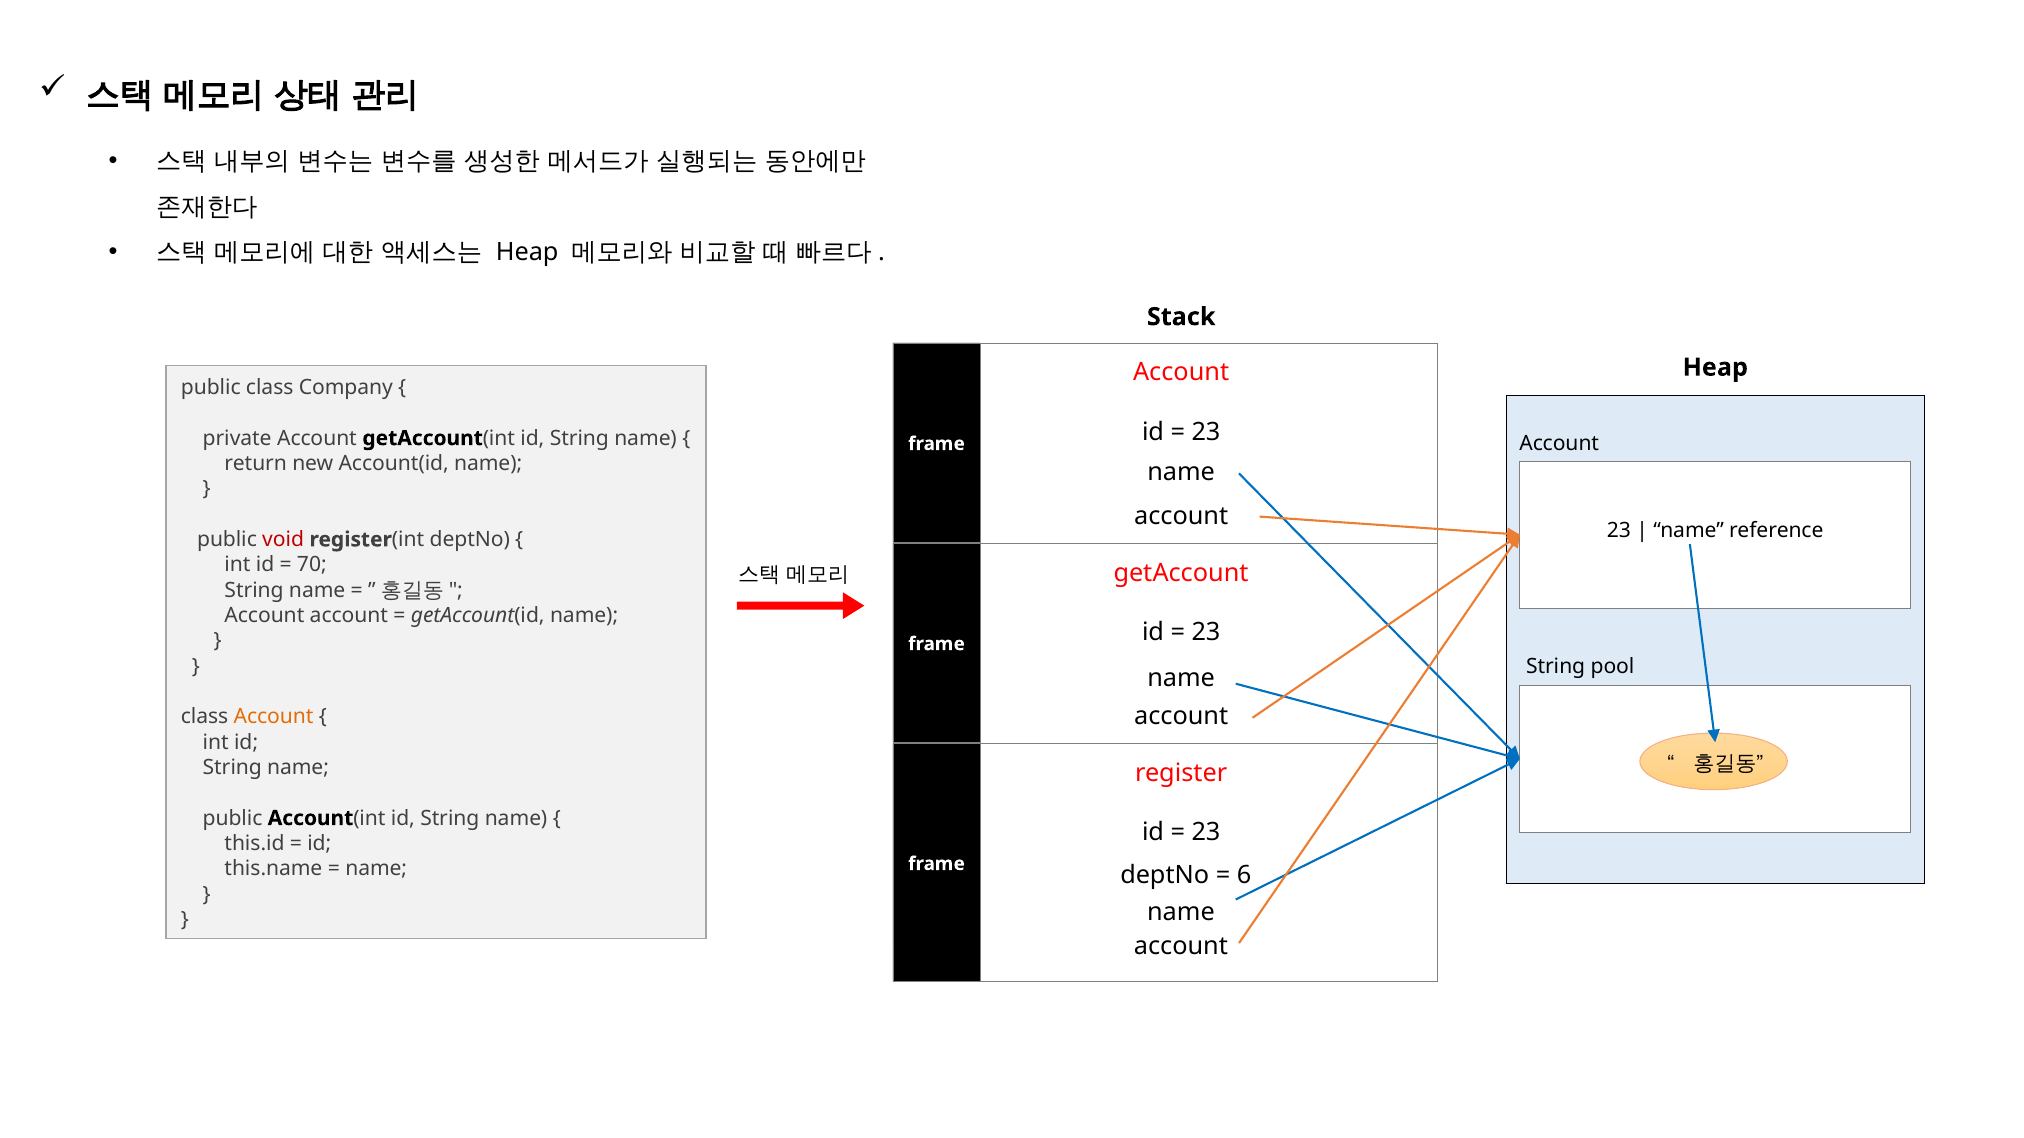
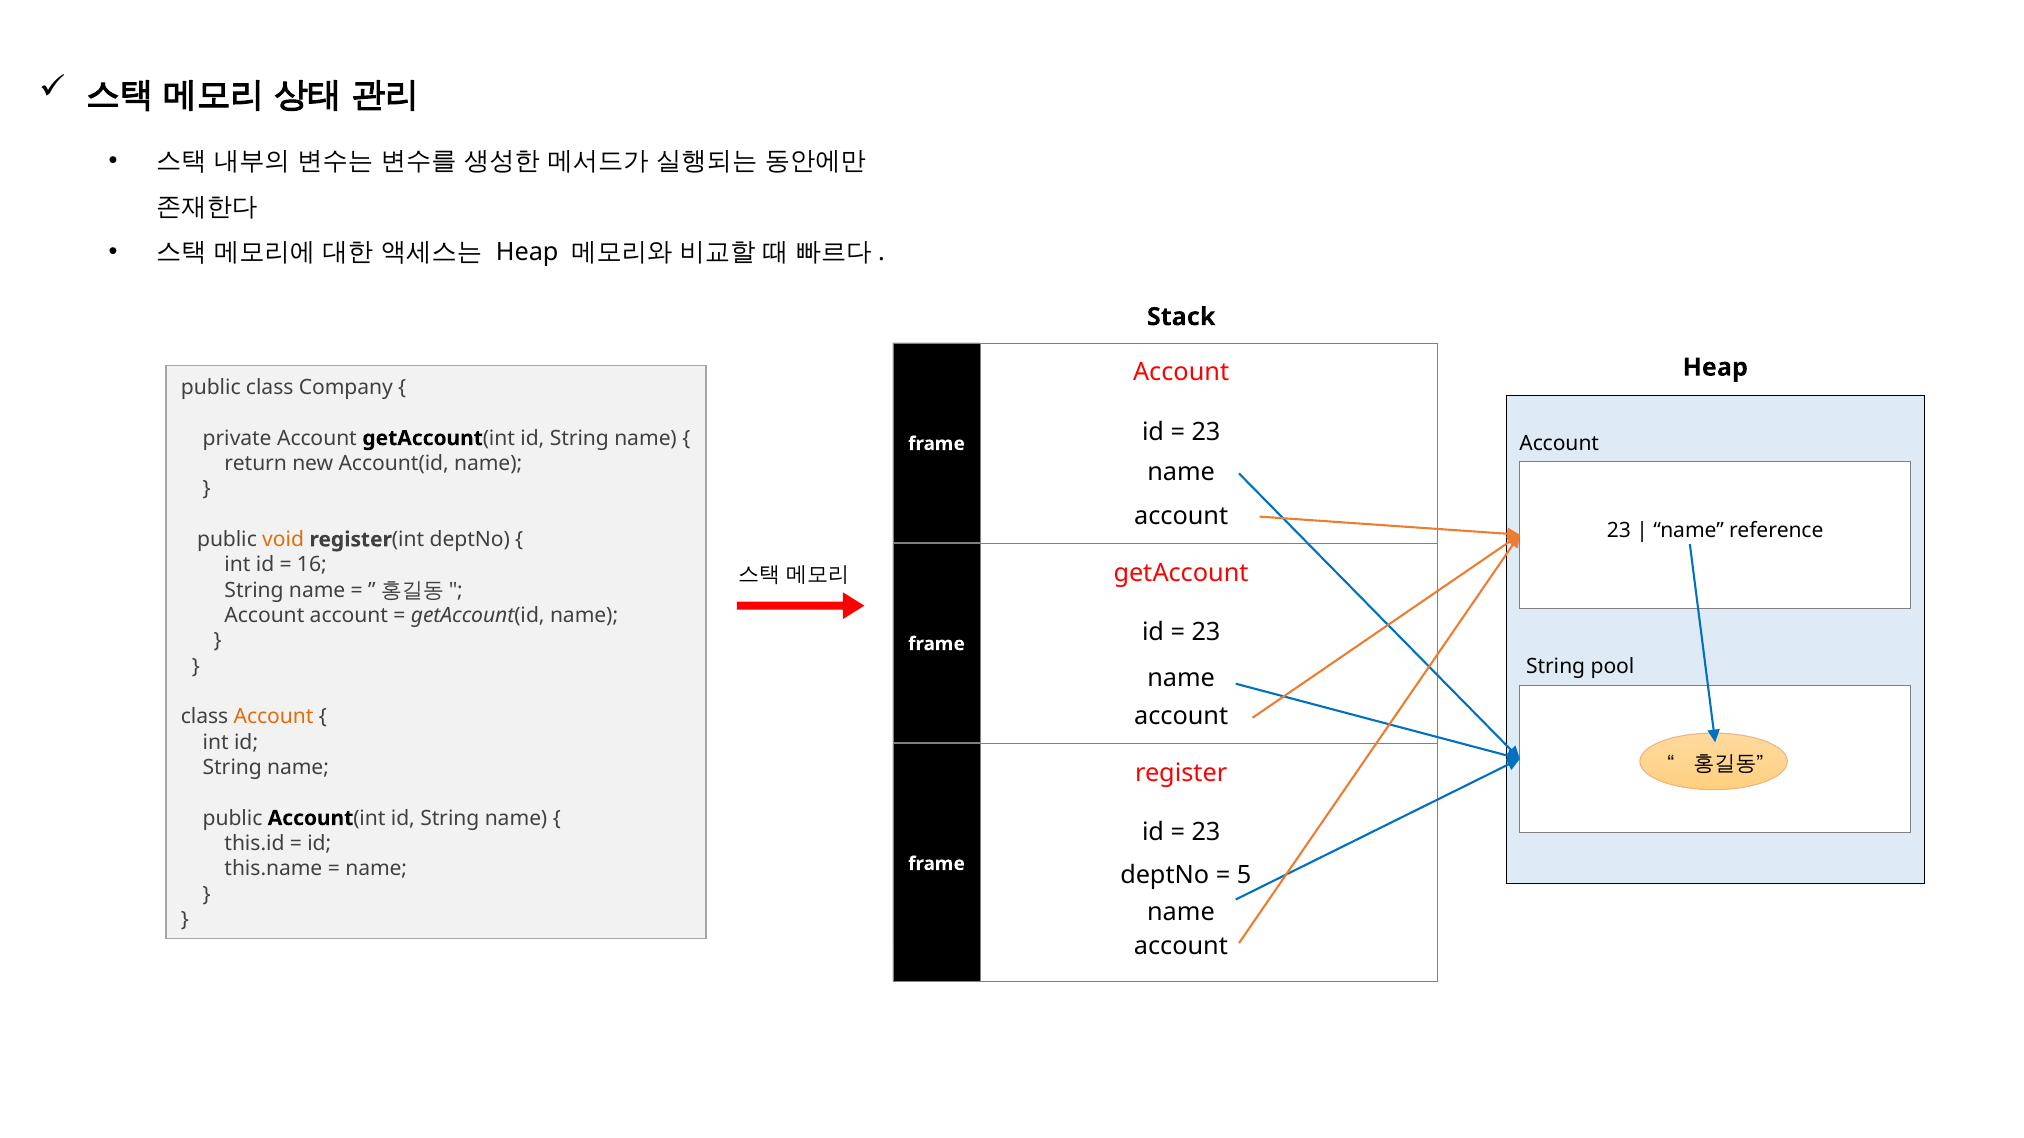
void colour: red -> orange (283, 540)
70: 70 -> 16 (312, 565)
6: 6 -> 5 (1244, 875)
